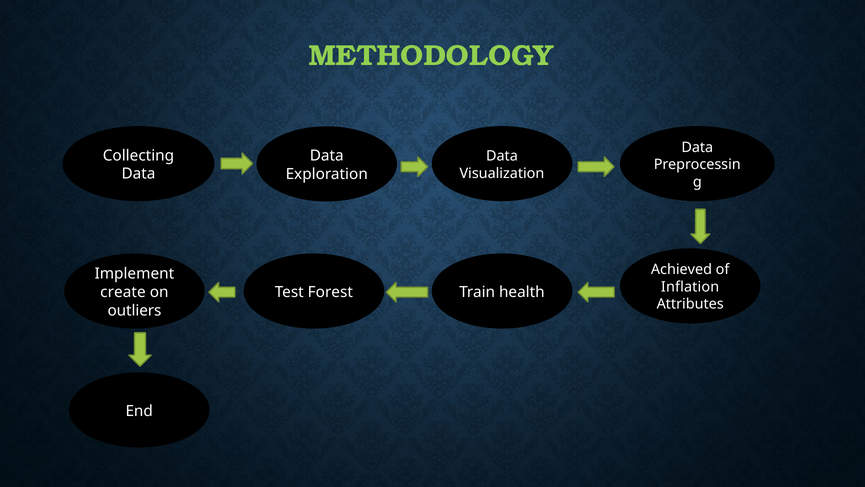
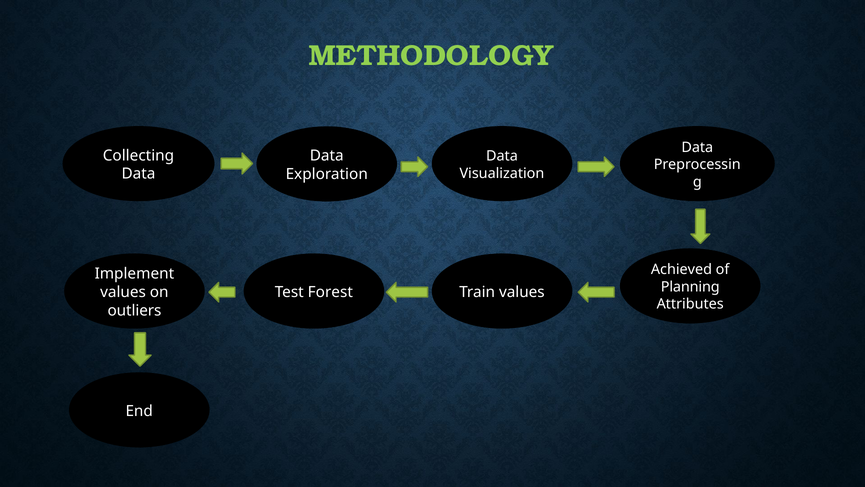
Inflation: Inflation -> Planning (690, 287)
create: create -> values (123, 292)
Train health: health -> values (522, 292)
